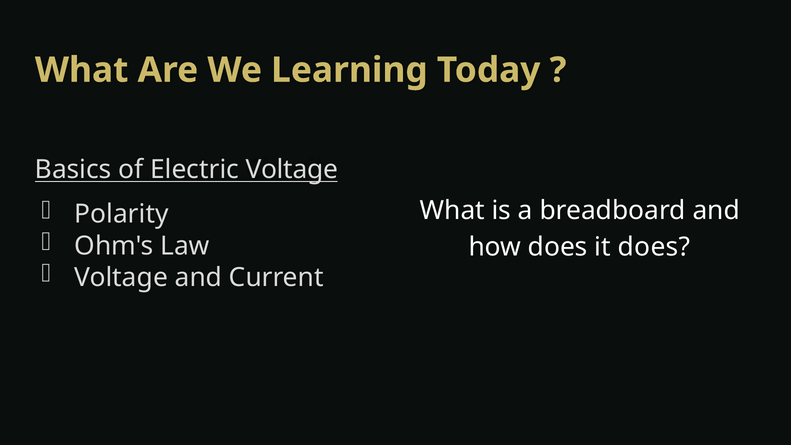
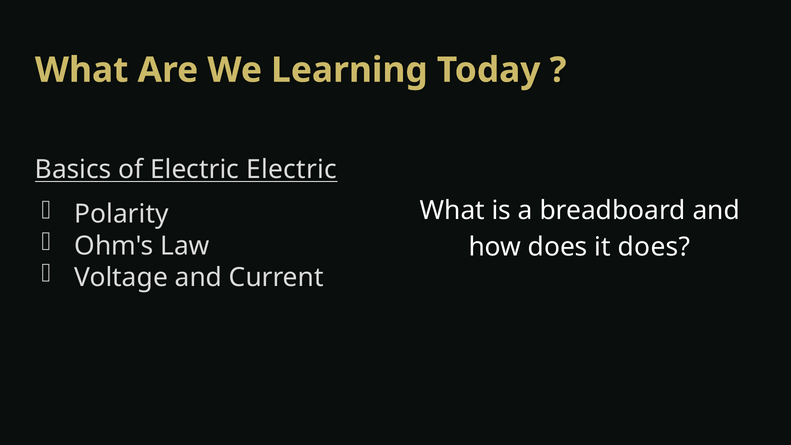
Electric Voltage: Voltage -> Electric (292, 169)
